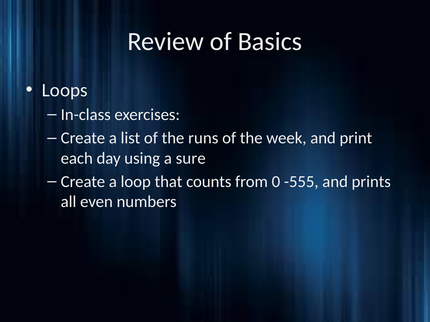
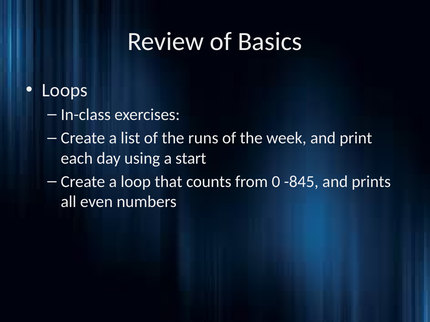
sure: sure -> start (191, 158)
-555: -555 -> -845 (301, 182)
